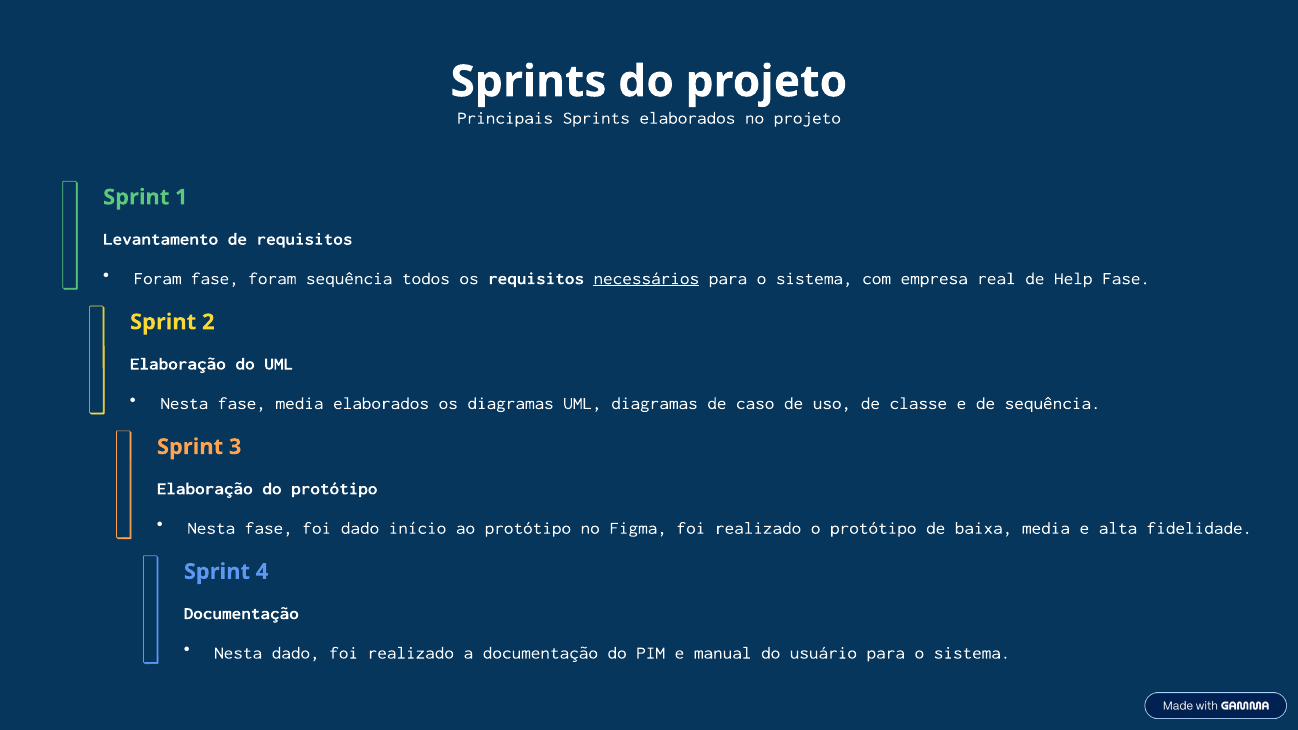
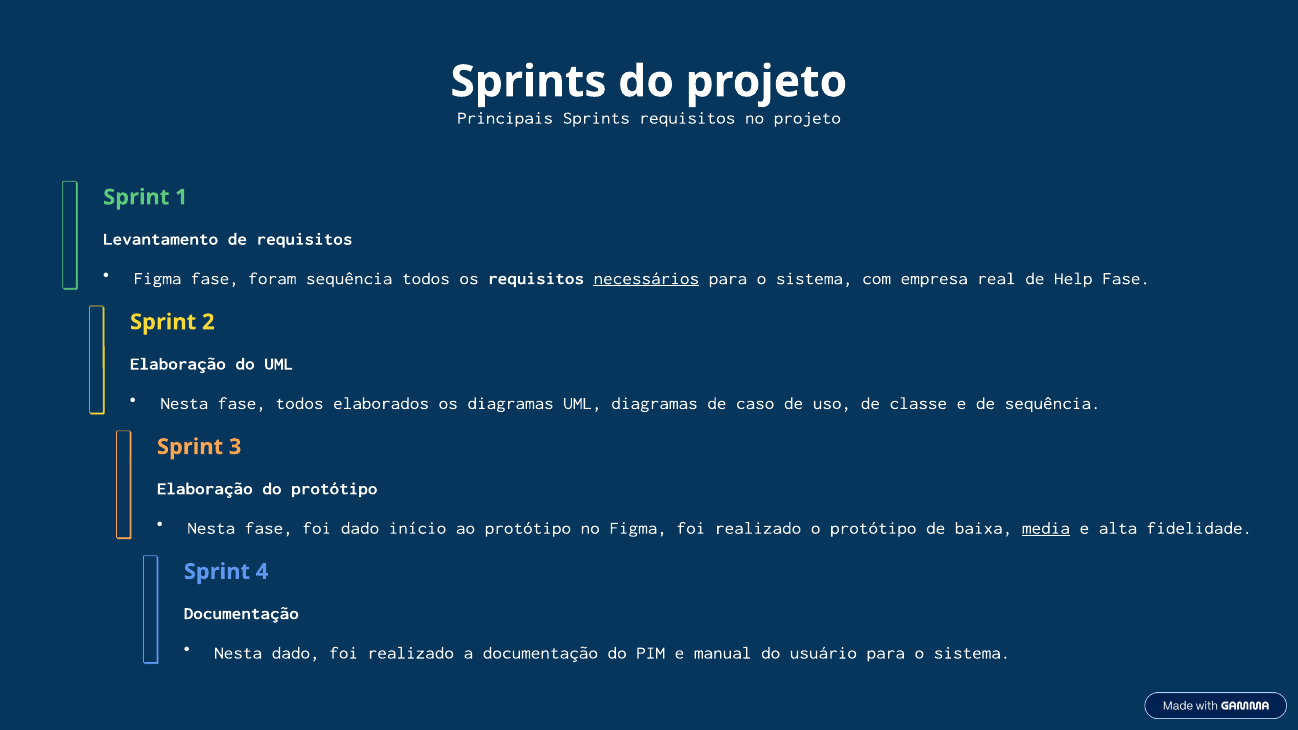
Sprints elaborados: elaborados -> requisitos (687, 118)
Foram: Foram -> Figma (157, 278)
fase media: media -> todos (300, 403)
media underline: none -> present (1046, 528)
